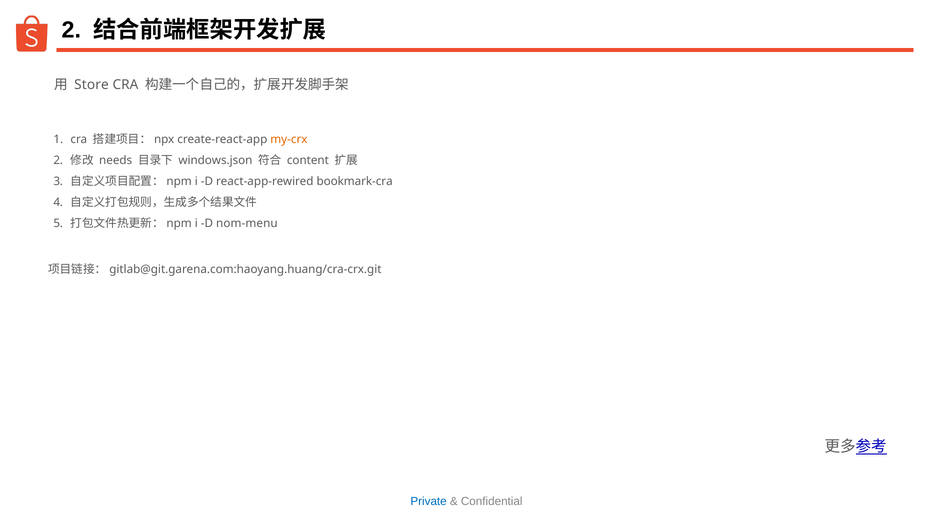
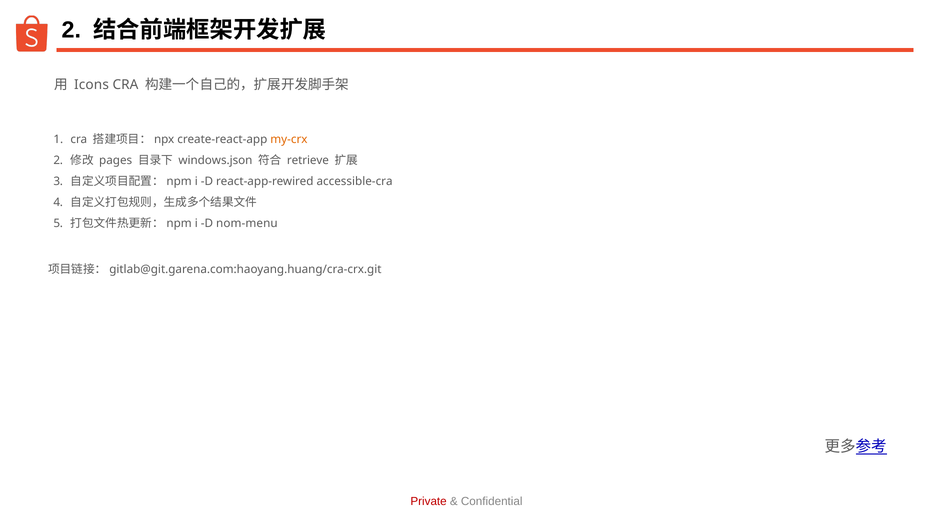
Store: Store -> Icons (91, 85)
needs: needs -> pages (116, 160)
content: content -> retrieve (308, 160)
bookmark-cra: bookmark-cra -> accessible-cra (355, 181)
Private colour: blue -> red (429, 501)
